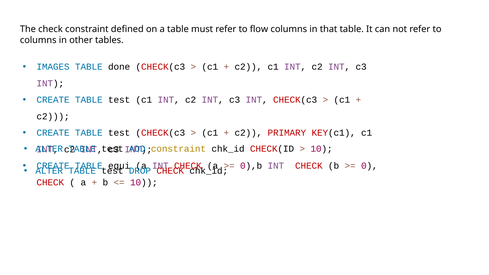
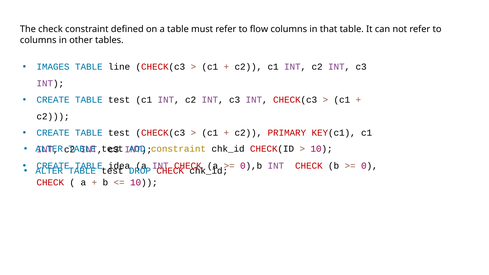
done: done -> line (119, 67)
equi: equi -> idea (119, 166)
